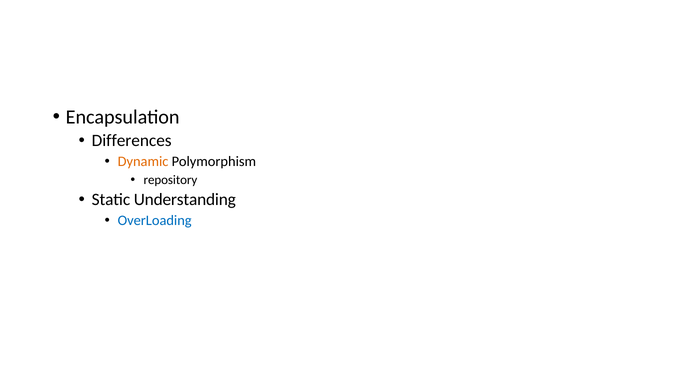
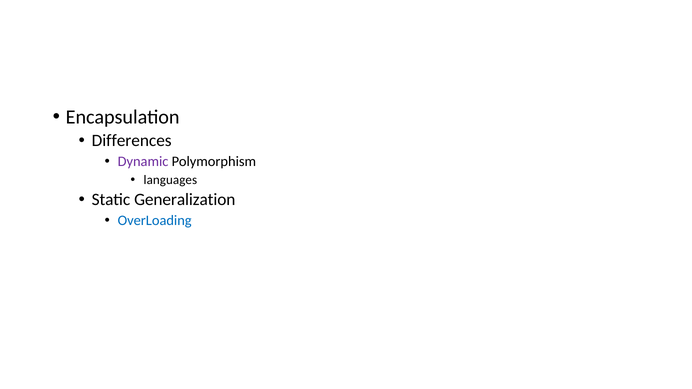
Dynamic colour: orange -> purple (143, 162)
repository: repository -> languages (170, 180)
Understanding: Understanding -> Generalization (185, 200)
